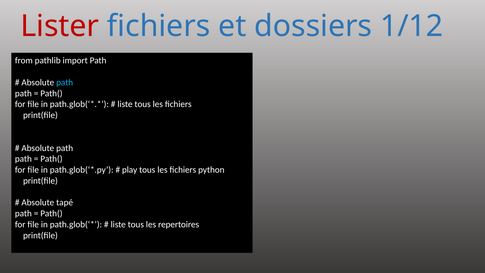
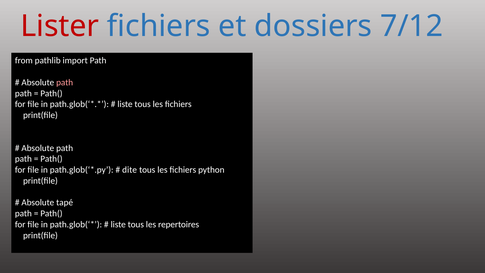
1/12: 1/12 -> 7/12 (412, 26)
path colour: light blue -> pink (65, 82)
play: play -> dite (130, 170)
